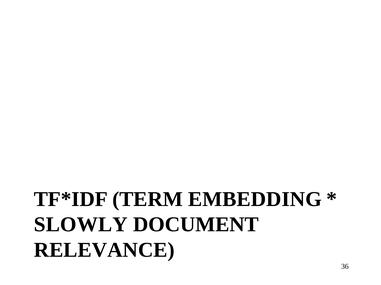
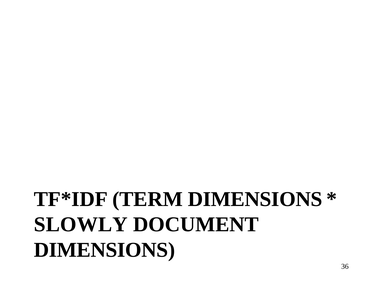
TERM EMBEDDING: EMBEDDING -> DIMENSIONS (255, 200)
RELEVANCE: RELEVANCE -> DIMENSIONS (104, 250)
